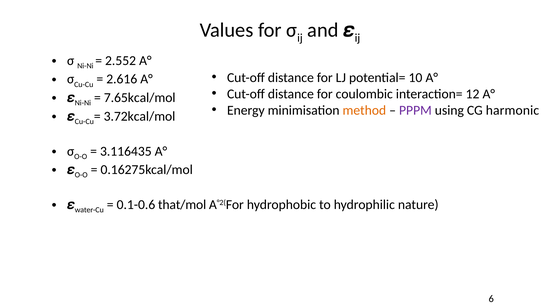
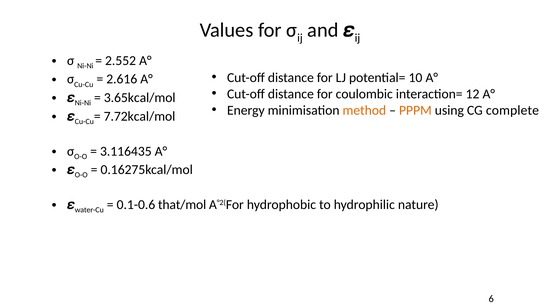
7.65kcal/mol: 7.65kcal/mol -> 3.65kcal/mol (140, 98)
PPPM colour: purple -> orange (415, 110)
harmonic: harmonic -> complete (512, 110)
3.72kcal/mol: 3.72kcal/mol -> 7.72kcal/mol (140, 116)
